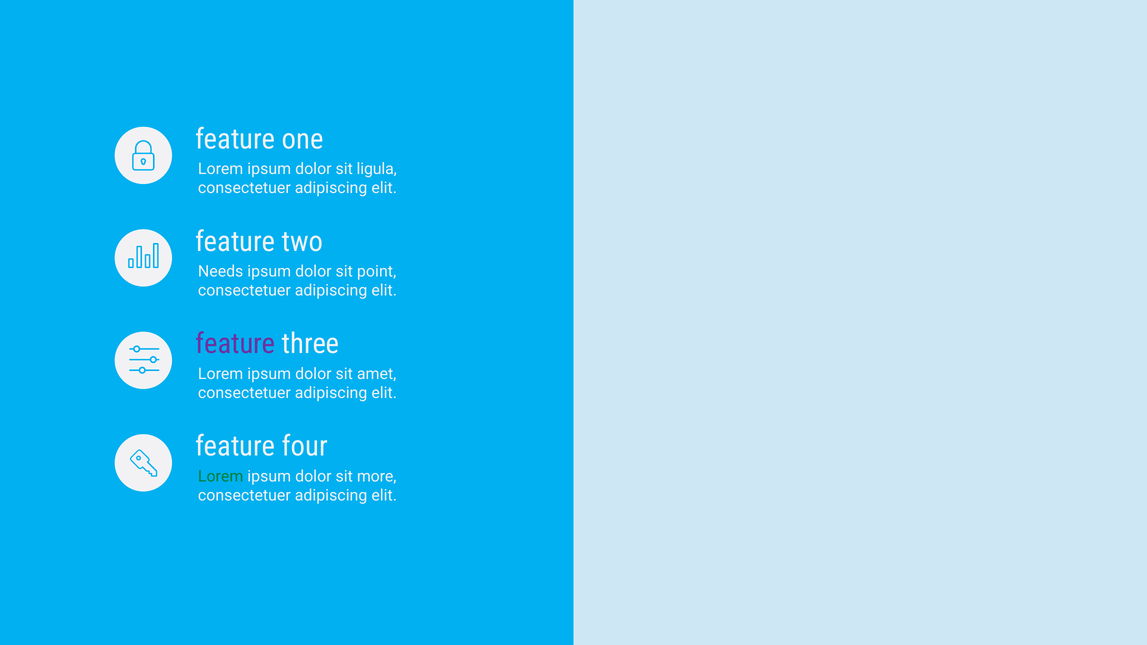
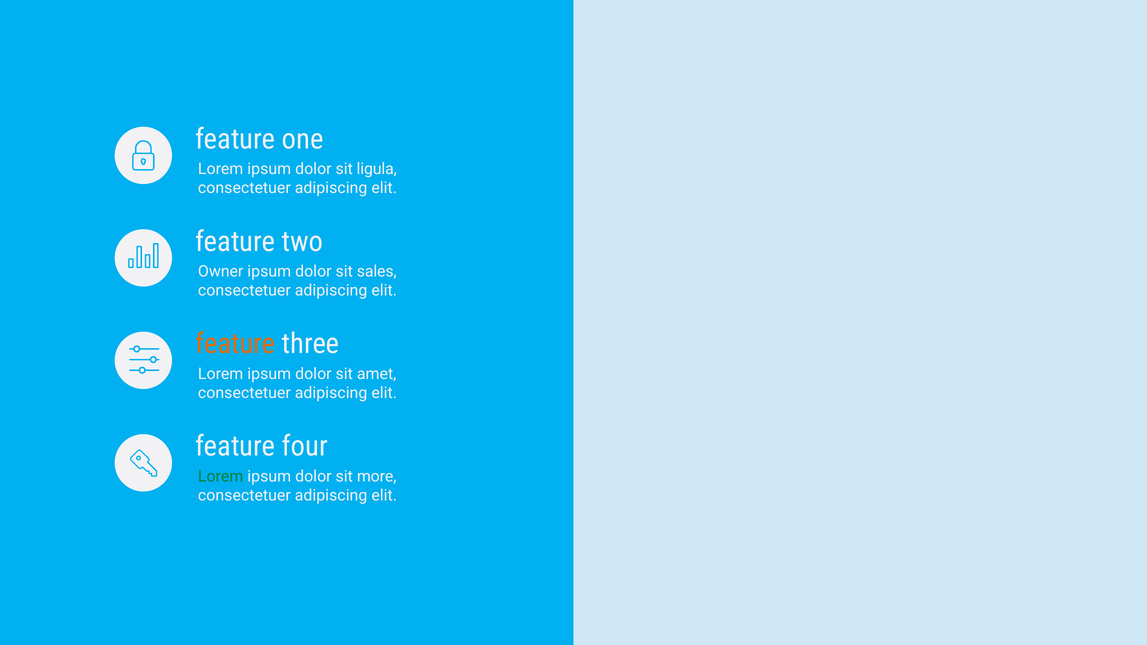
Needs: Needs -> Owner (221, 272)
point: point -> sales (377, 272)
feature colour: purple -> orange (235, 344)
